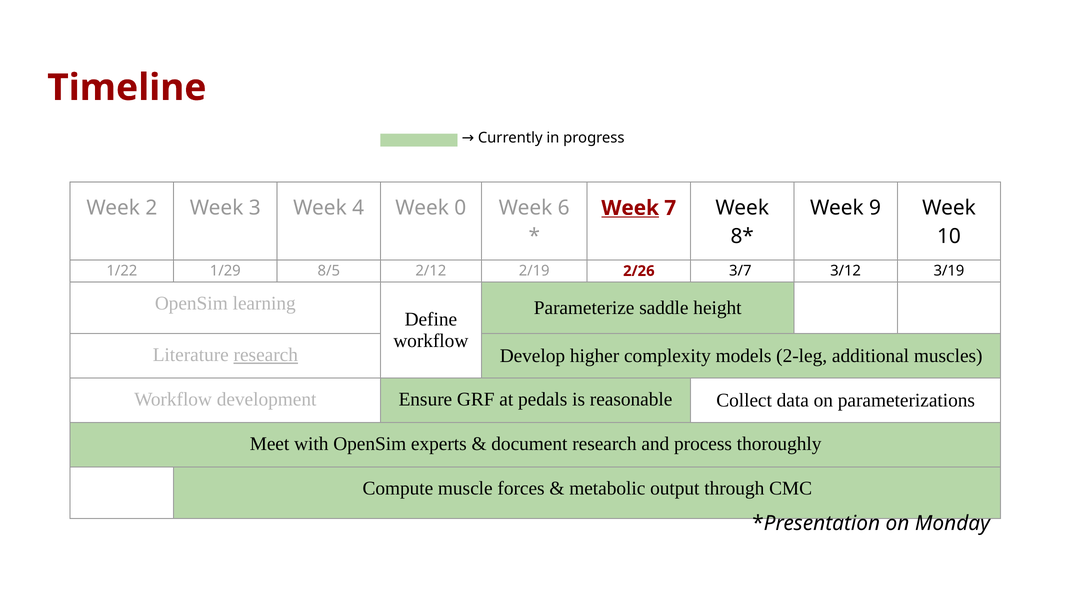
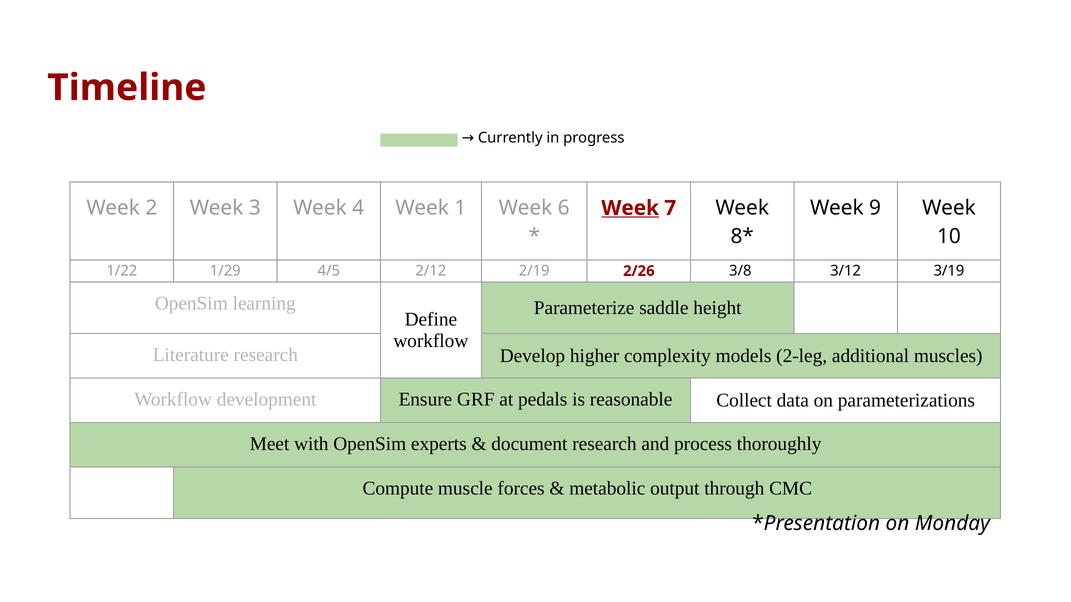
0: 0 -> 1 (460, 208)
8/5: 8/5 -> 4/5 (329, 271)
3/7: 3/7 -> 3/8 (740, 271)
research underline: present -> none (266, 355)
